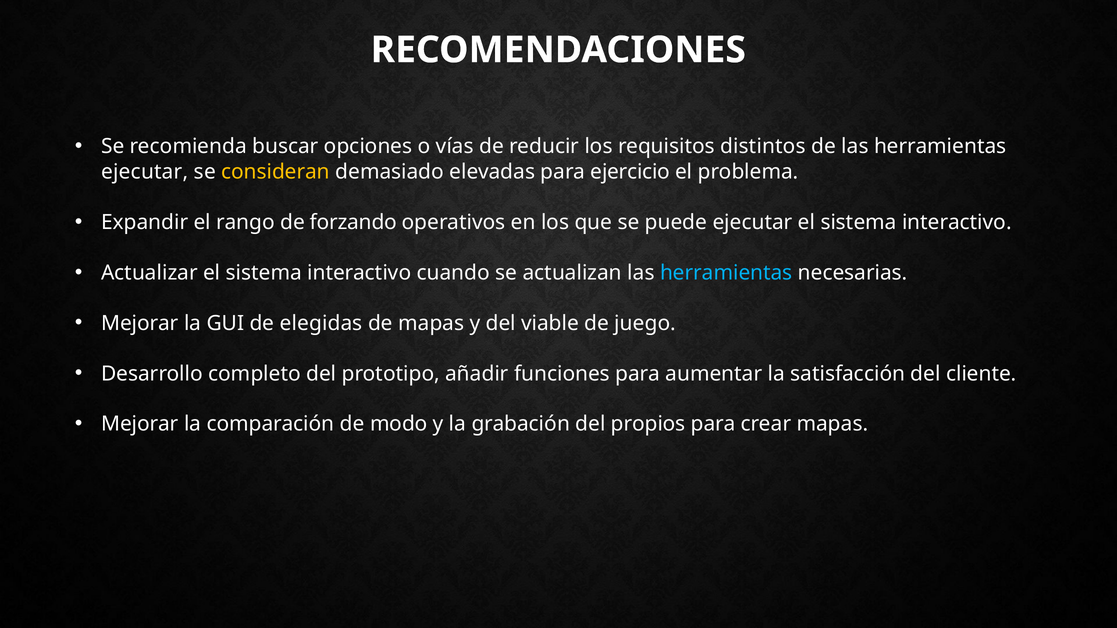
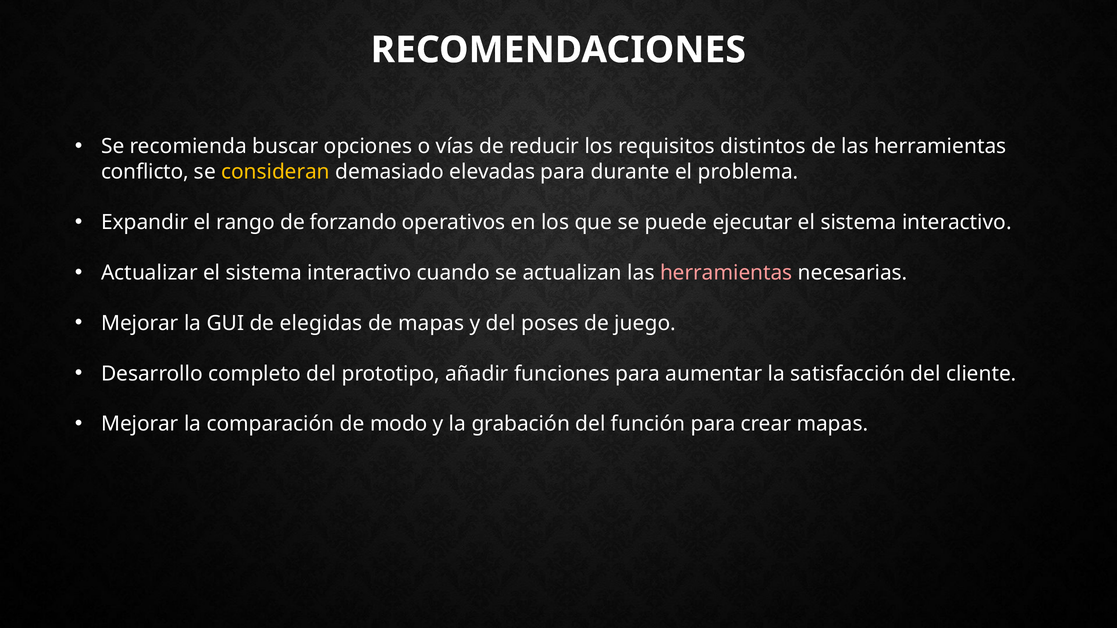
ejecutar: ejecutar -> conflicto (145, 172)
ejercicio: ejercicio -> durante (630, 172)
herramientas colour: light blue -> pink (726, 273)
viable: viable -> poses (550, 323)
propios: propios -> función (648, 424)
